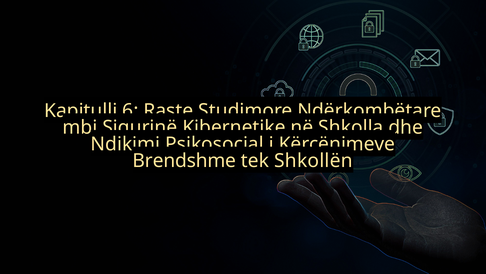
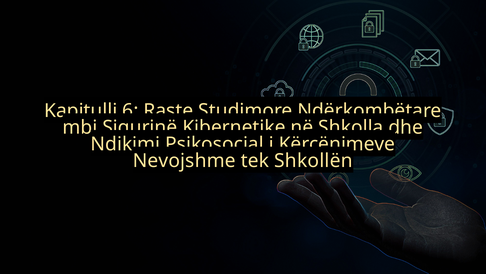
Brendshme: Brendshme -> Nevojshme (184, 160)
